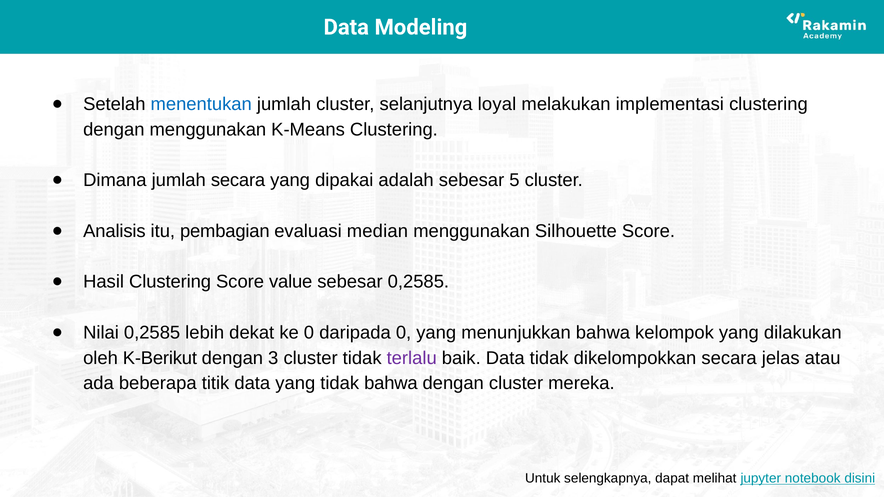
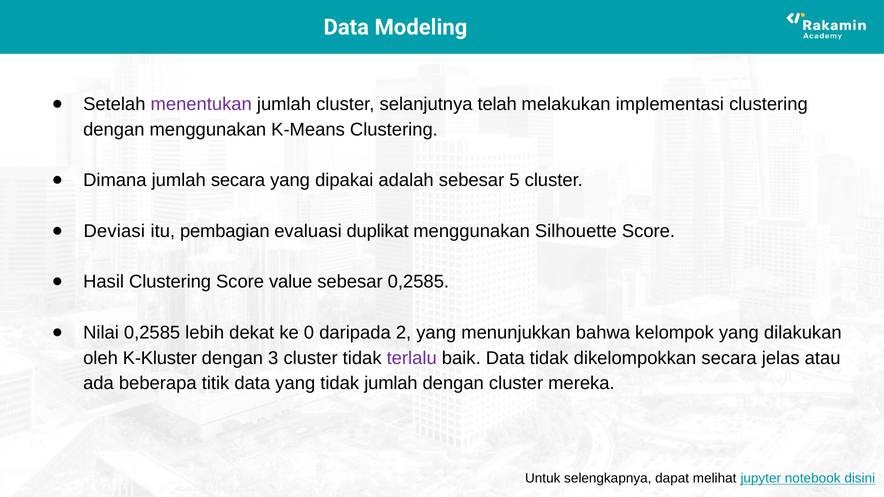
menentukan colour: blue -> purple (201, 104)
loyal: loyal -> telah (497, 104)
Analisis: Analisis -> Deviasi (114, 231)
median: median -> duplikat (378, 231)
daripada 0: 0 -> 2 (404, 333)
K-Berikut: K-Berikut -> K-Kluster (160, 358)
tidak bahwa: bahwa -> jumlah (391, 384)
